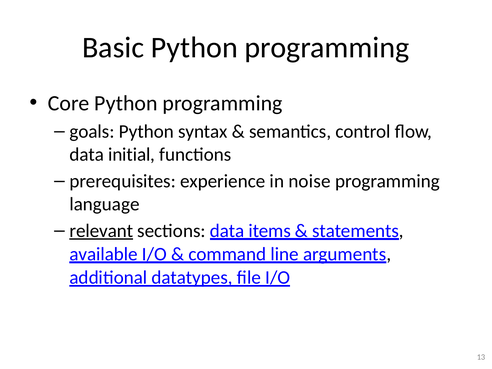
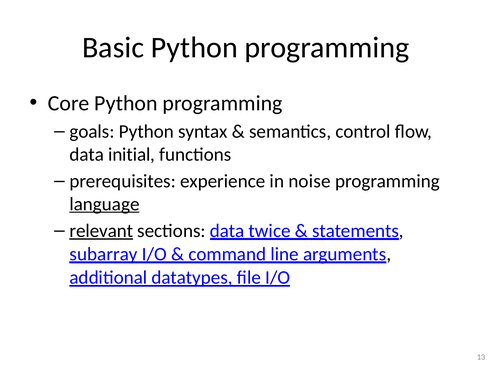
language underline: none -> present (105, 204)
items: items -> twice (270, 231)
available: available -> subarray (104, 254)
